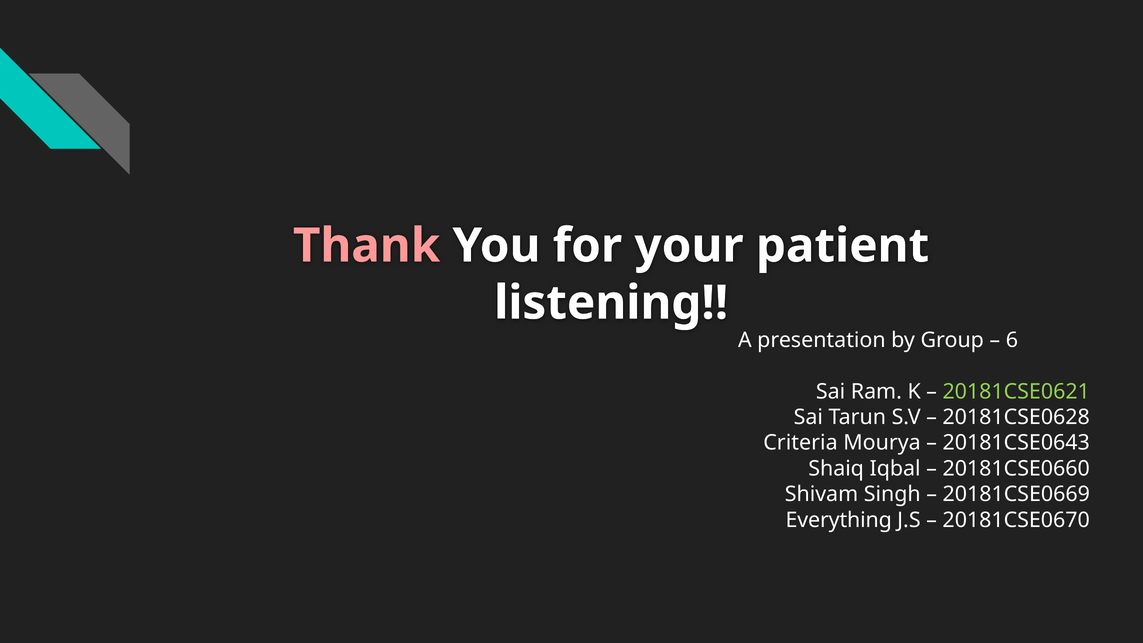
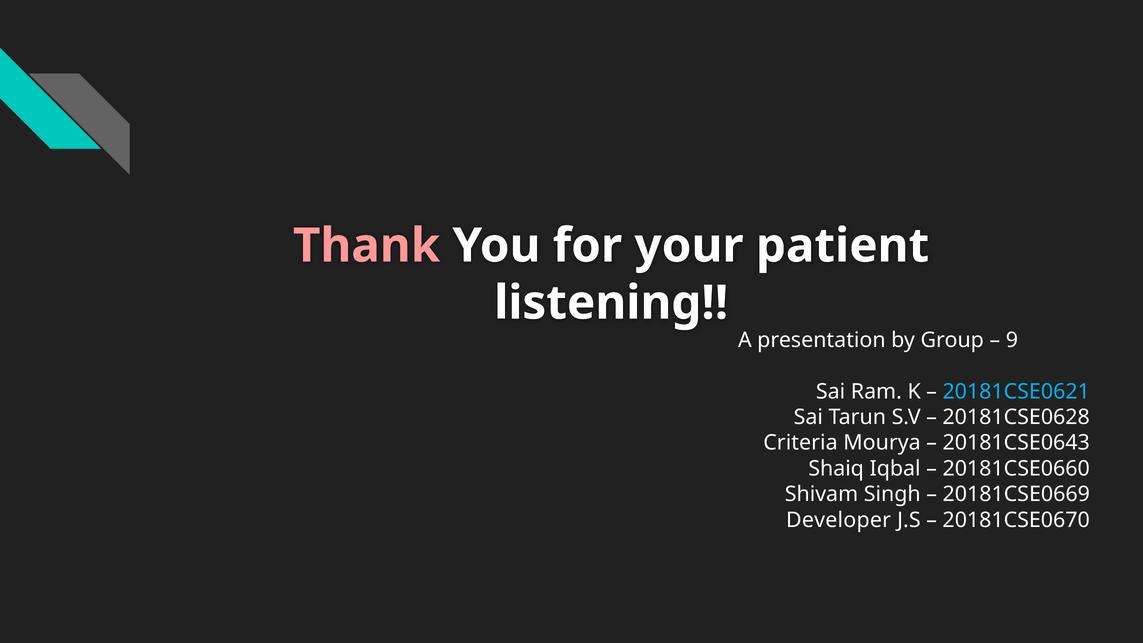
6: 6 -> 9 (1012, 340)
20181CSE0621 colour: light green -> light blue (1016, 391)
Everything: Everything -> Developer (839, 520)
